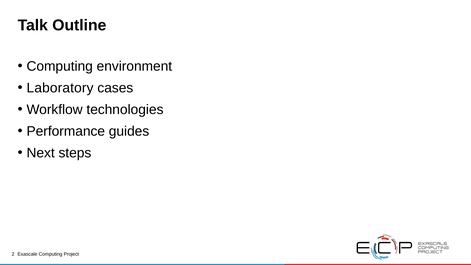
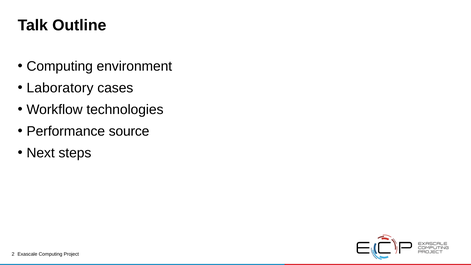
guides: guides -> source (129, 131)
